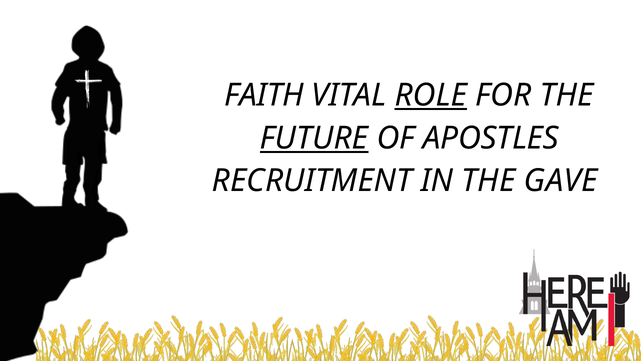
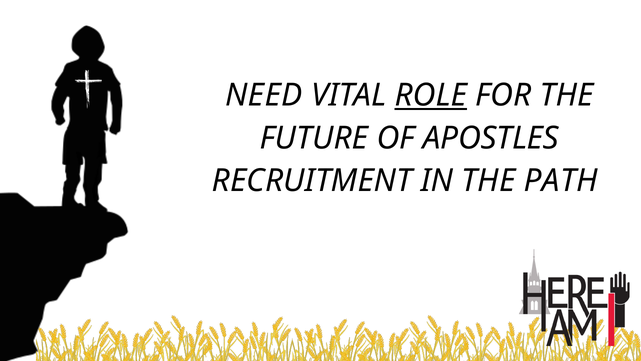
FAITH: FAITH -> NEED (264, 95)
FUTURE underline: present -> none (314, 138)
GAVE: GAVE -> PATH (561, 181)
